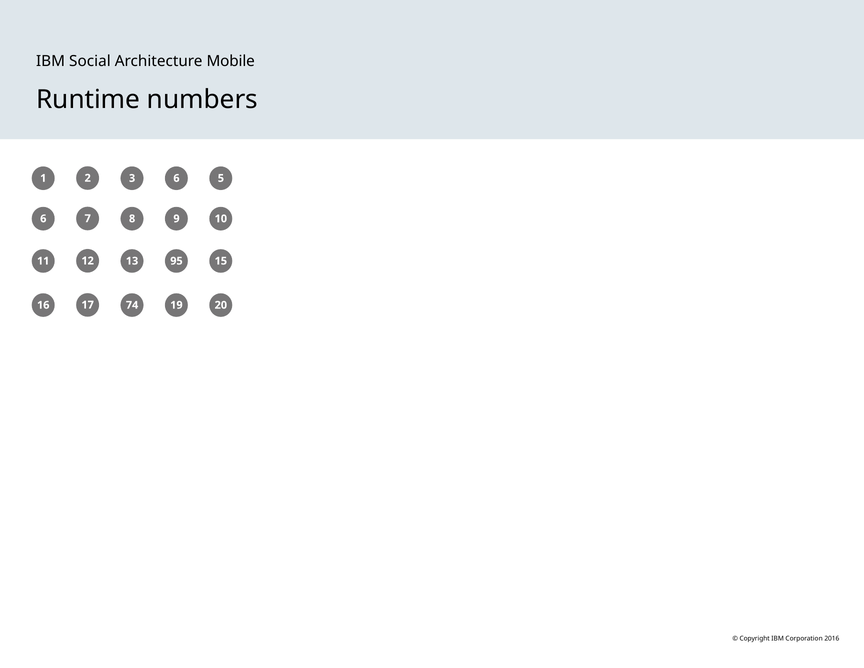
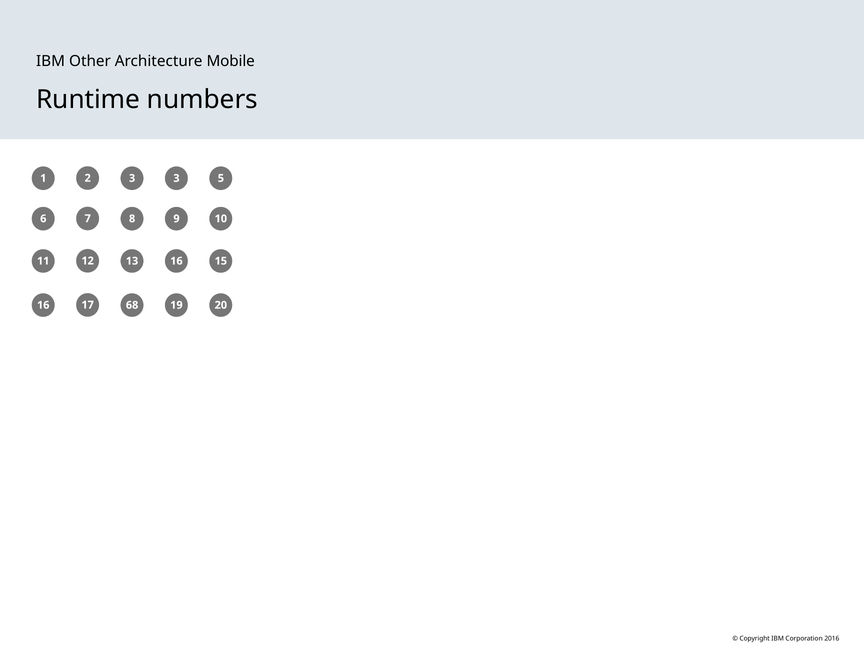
Social: Social -> Other (90, 61)
3 6: 6 -> 3 (176, 178)
13 95: 95 -> 16 (176, 261)
74: 74 -> 68 (132, 305)
